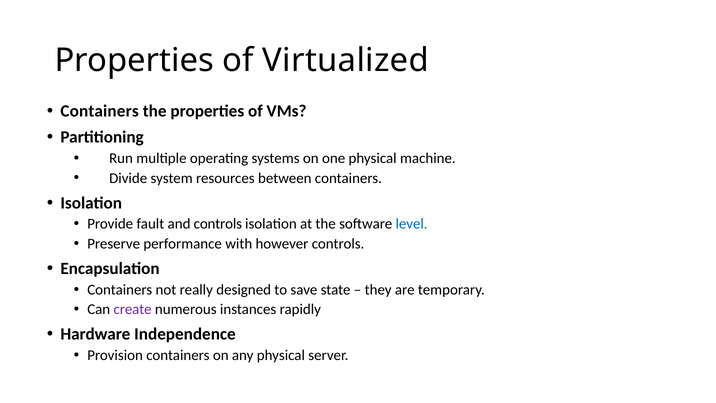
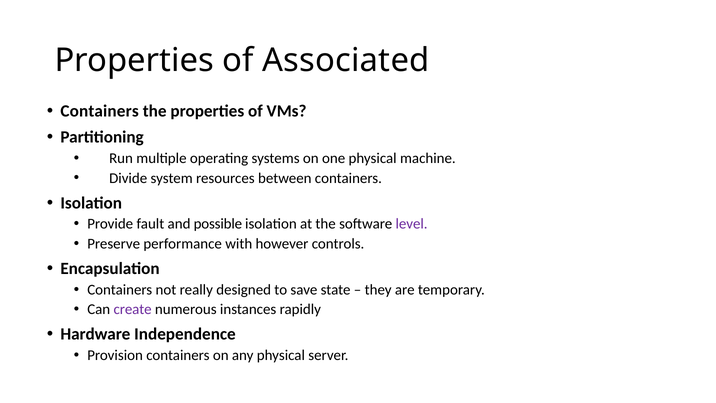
Virtualized: Virtualized -> Associated (346, 60)
and controls: controls -> possible (218, 224)
level colour: blue -> purple (412, 224)
